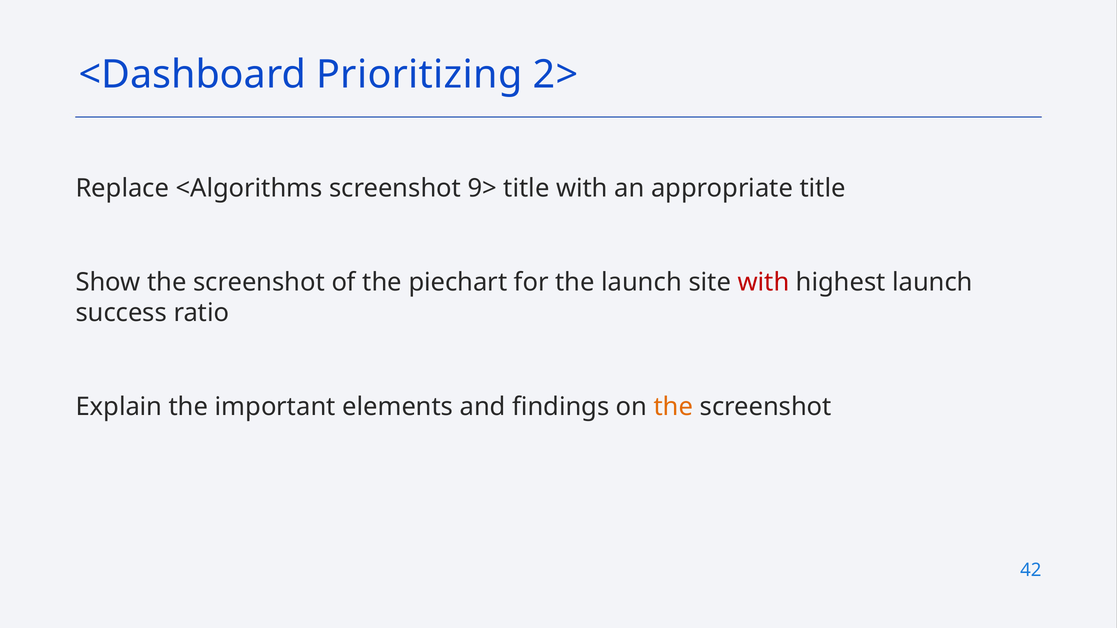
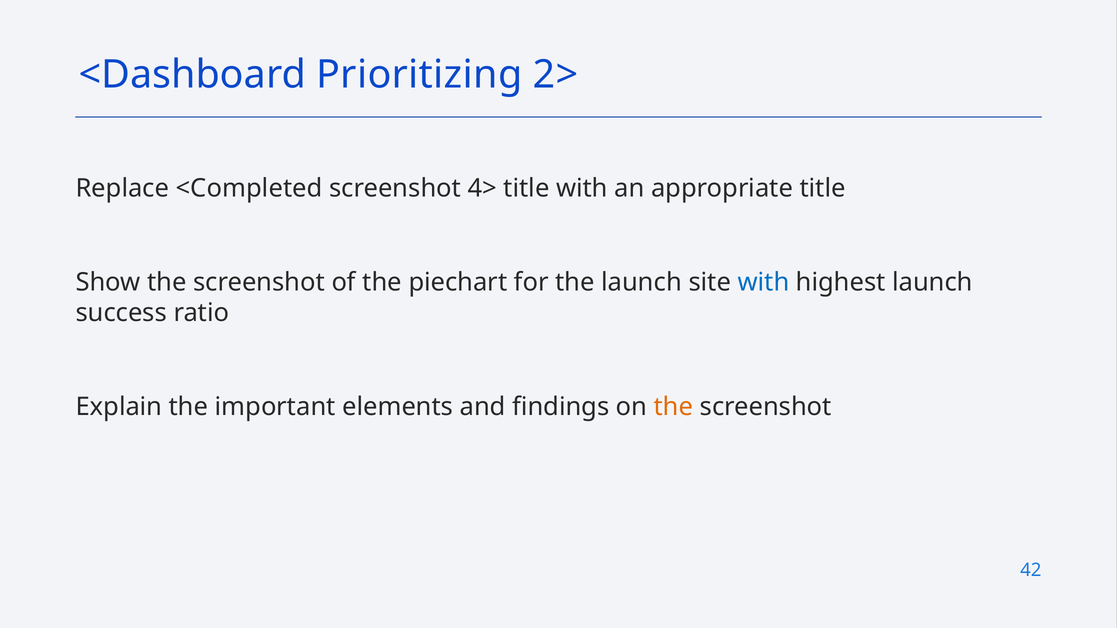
<Algorithms: <Algorithms -> <Completed (249, 189)
9>: 9> -> 4> (482, 189)
with colour: red -> blue (763, 282)
